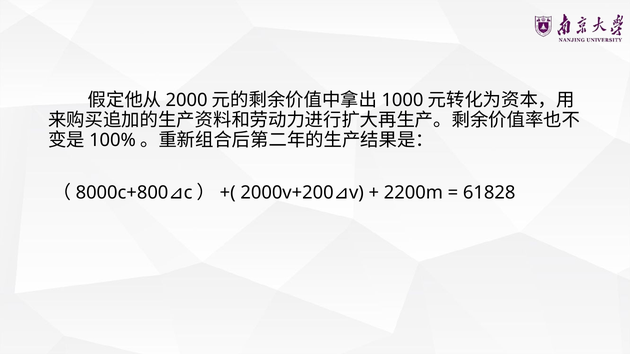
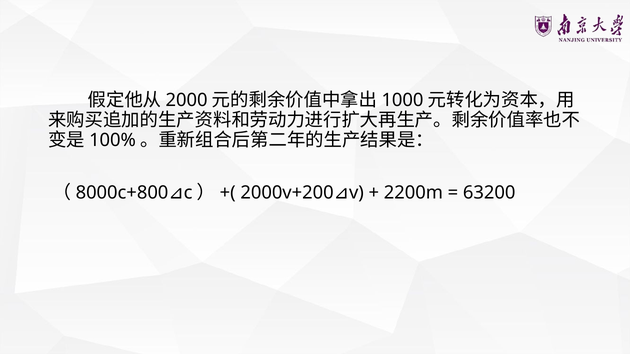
61828: 61828 -> 63200 (489, 193)
